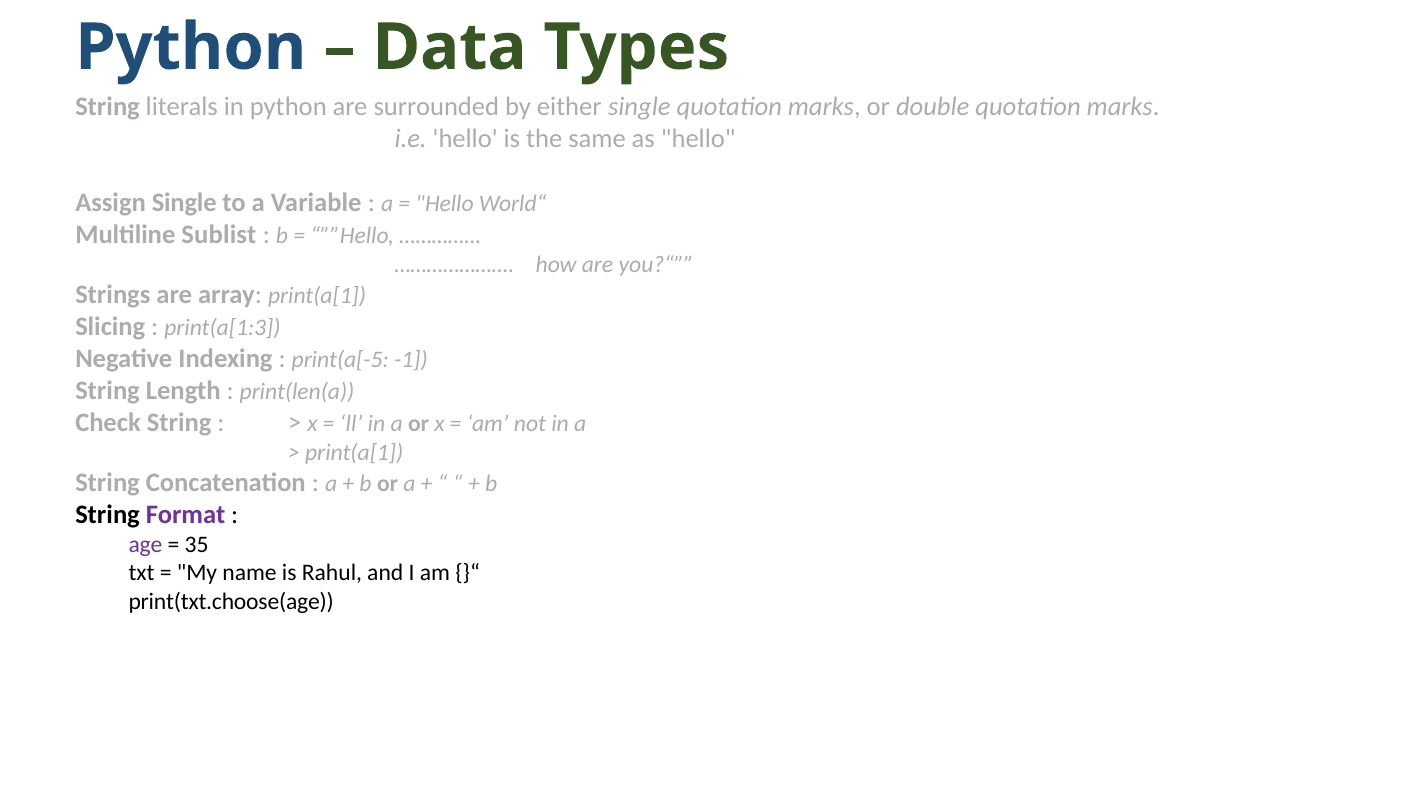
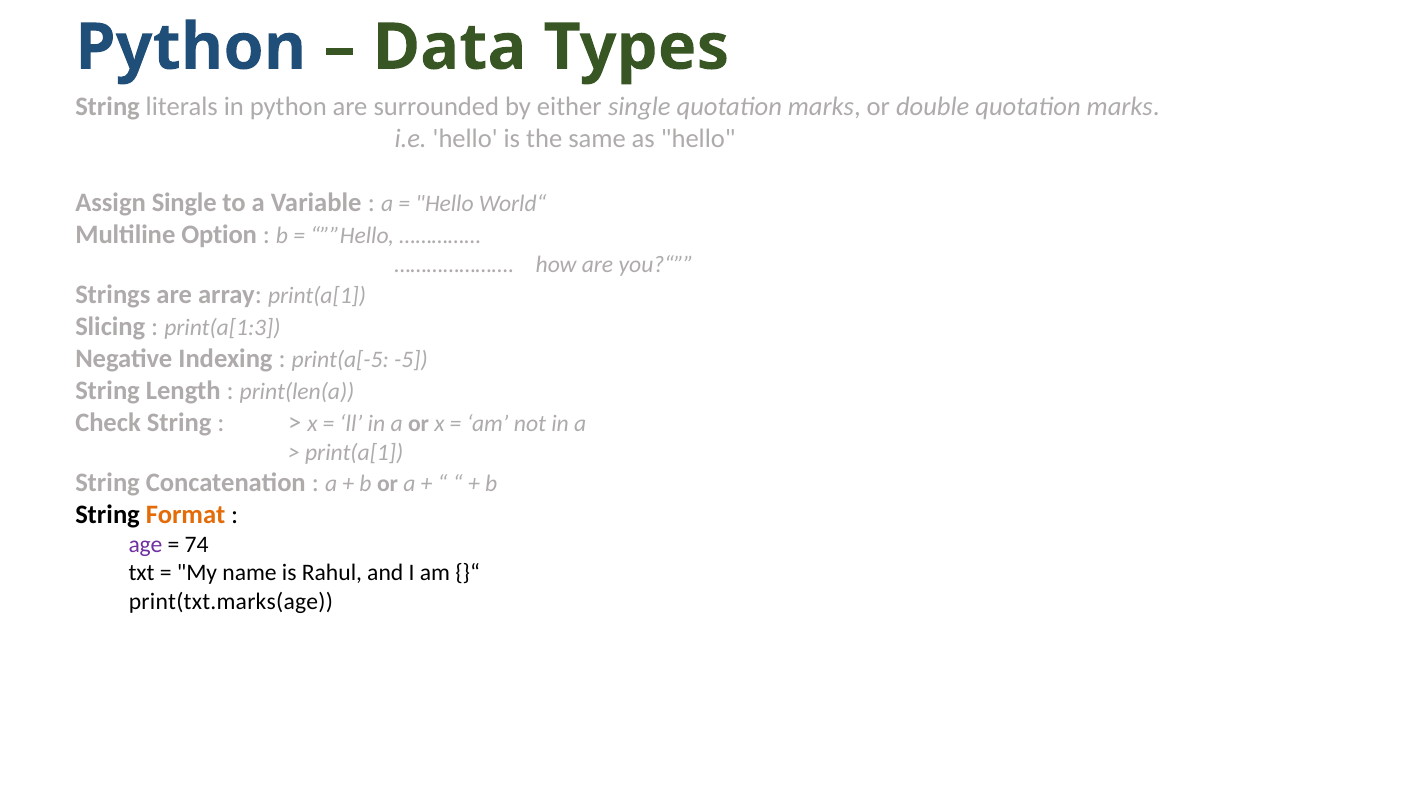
Sublist: Sublist -> Option (219, 235)
-1: -1 -> -5 (411, 360)
Format colour: purple -> orange (186, 515)
35: 35 -> 74 (197, 545)
print(txt.choose(age: print(txt.choose(age -> print(txt.marks(age (231, 602)
